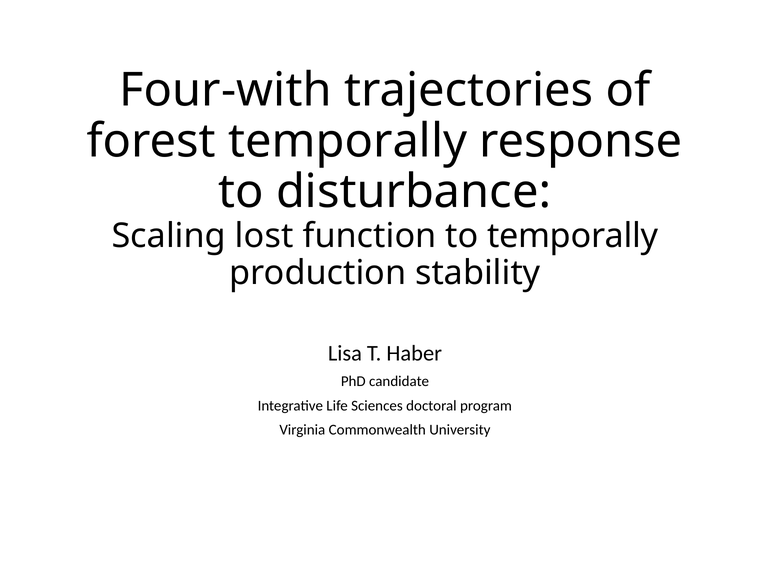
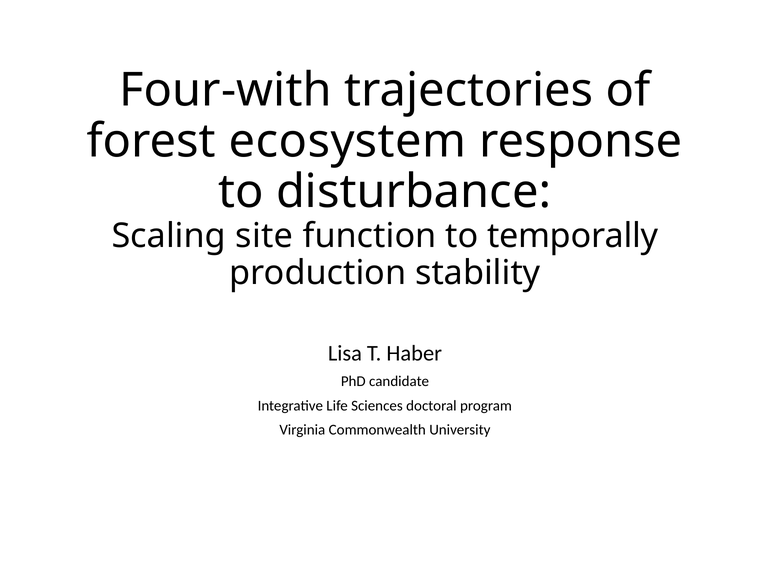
forest temporally: temporally -> ecosystem (347, 141)
lost: lost -> site (264, 236)
